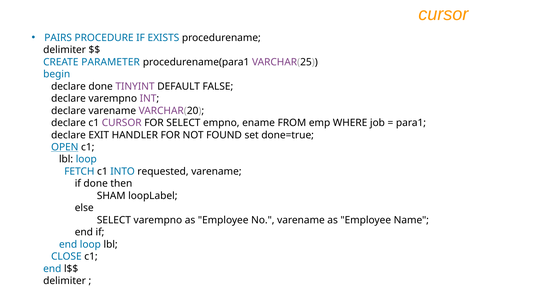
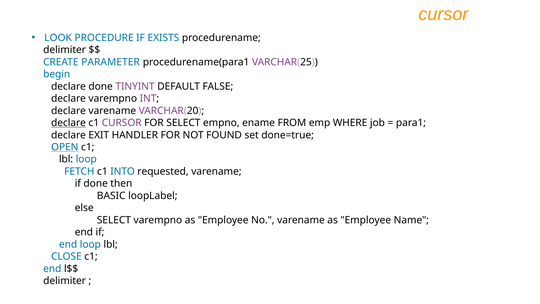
PAIRS: PAIRS -> LOOK (58, 38)
declare underline: none -> present (68, 123)
SHAM: SHAM -> BASIC (111, 196)
